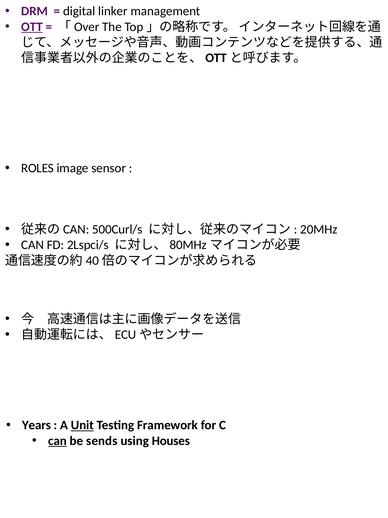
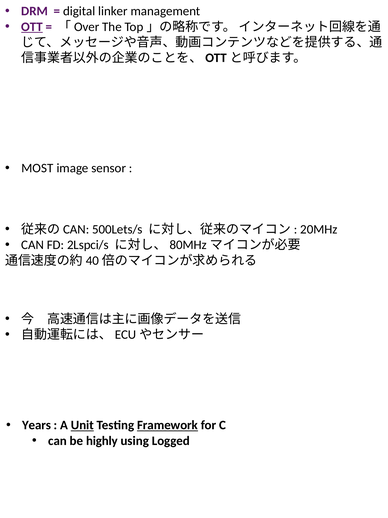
ROLES: ROLES -> MOST (37, 168)
500Curl/s: 500Curl/s -> 500Lets/s (117, 229)
Framework underline: none -> present (167, 425)
can underline: present -> none (57, 440)
sends: sends -> highly (102, 440)
Houses: Houses -> Logged (171, 440)
